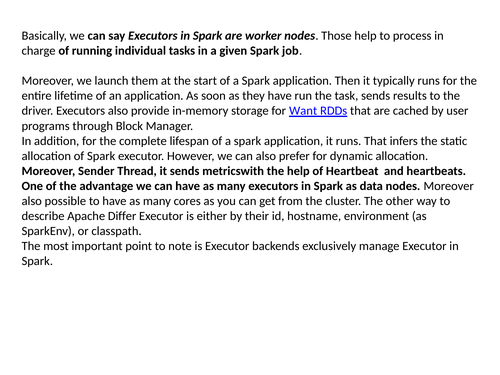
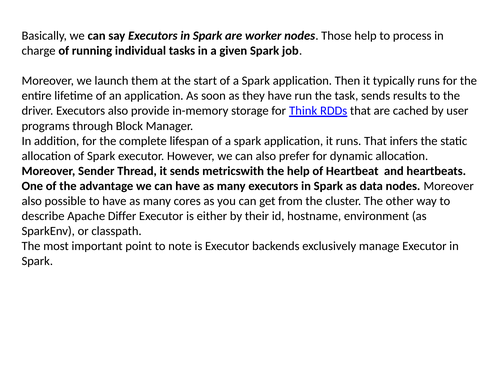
Want: Want -> Think (303, 111)
